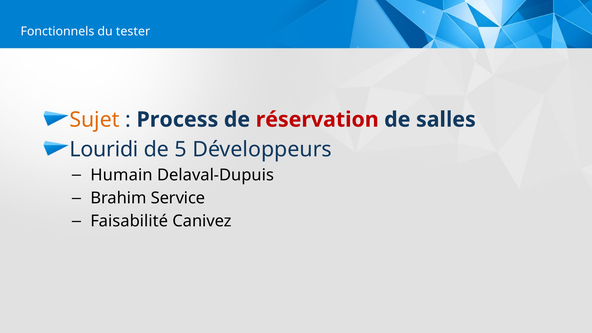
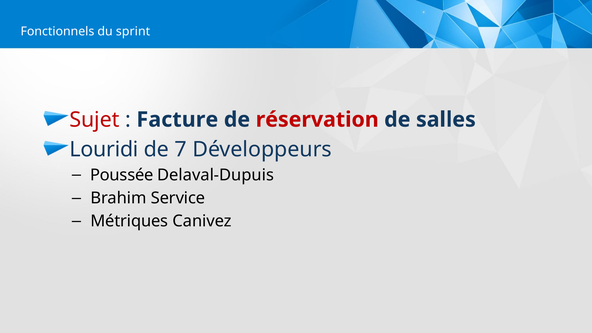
tester: tester -> sprint (133, 31)
Sujet colour: orange -> red (94, 120)
Process: Process -> Facture (177, 120)
5: 5 -> 7 (181, 150)
Humain: Humain -> Poussée (122, 175)
Faisabilité: Faisabilité -> Métriques (129, 221)
